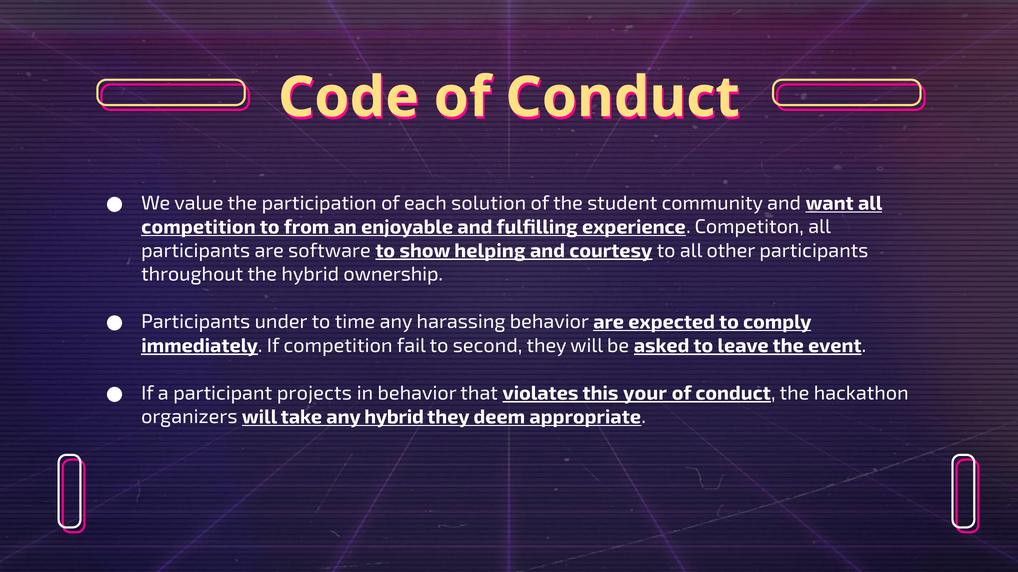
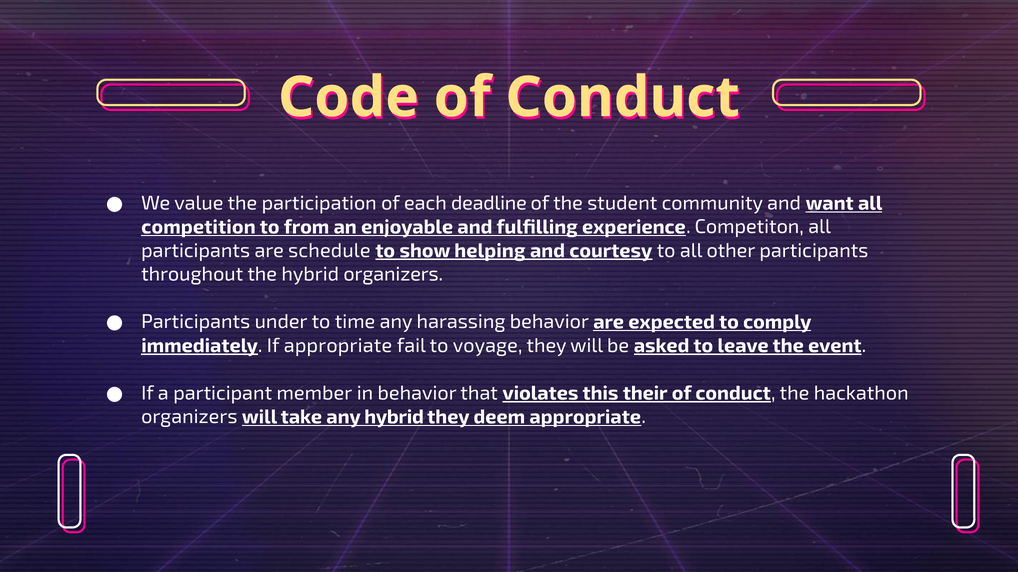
solution: solution -> deadline (489, 203)
software: software -> schedule (329, 251)
hybrid ownership: ownership -> organizers (393, 275)
If competition: competition -> appropriate (338, 346)
second: second -> voyage (488, 346)
projects: projects -> member (314, 394)
your: your -> their (645, 394)
